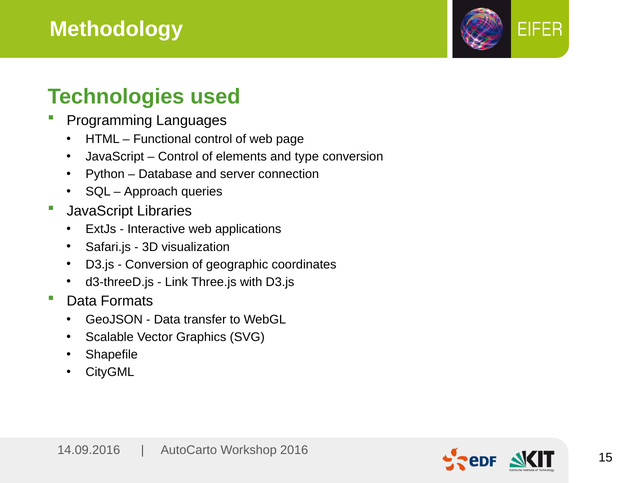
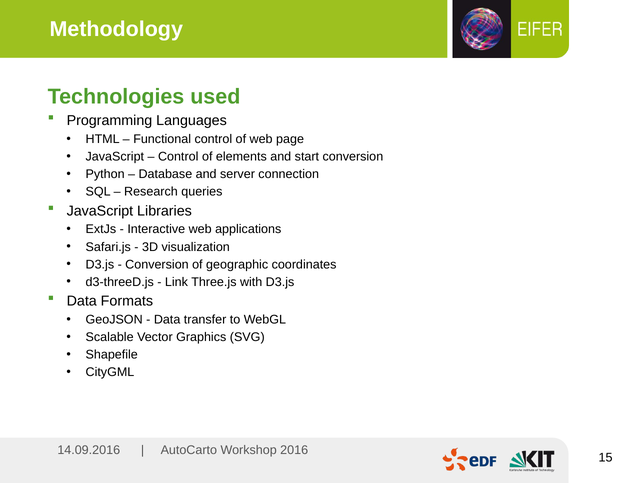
type: type -> start (307, 157)
Approach: Approach -> Research (151, 192)
